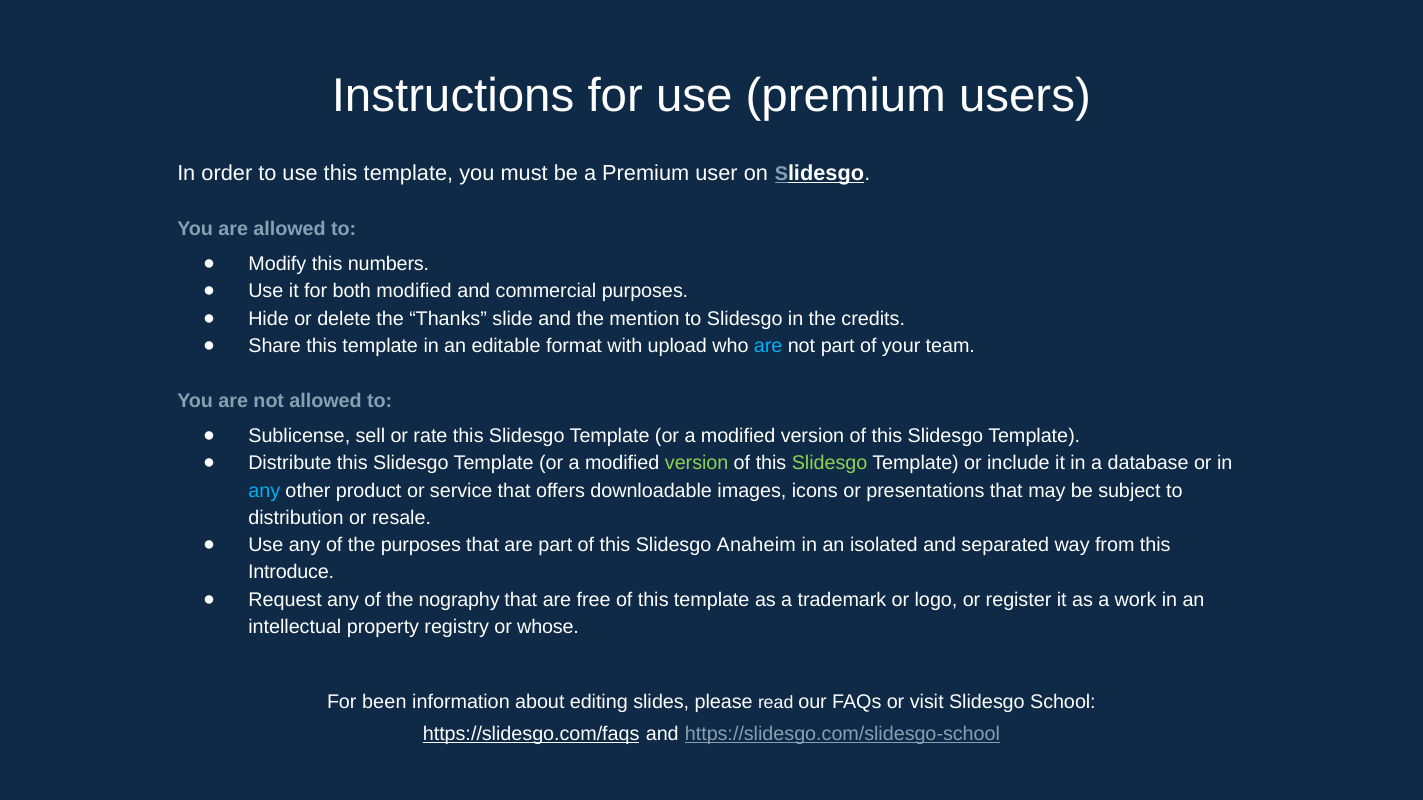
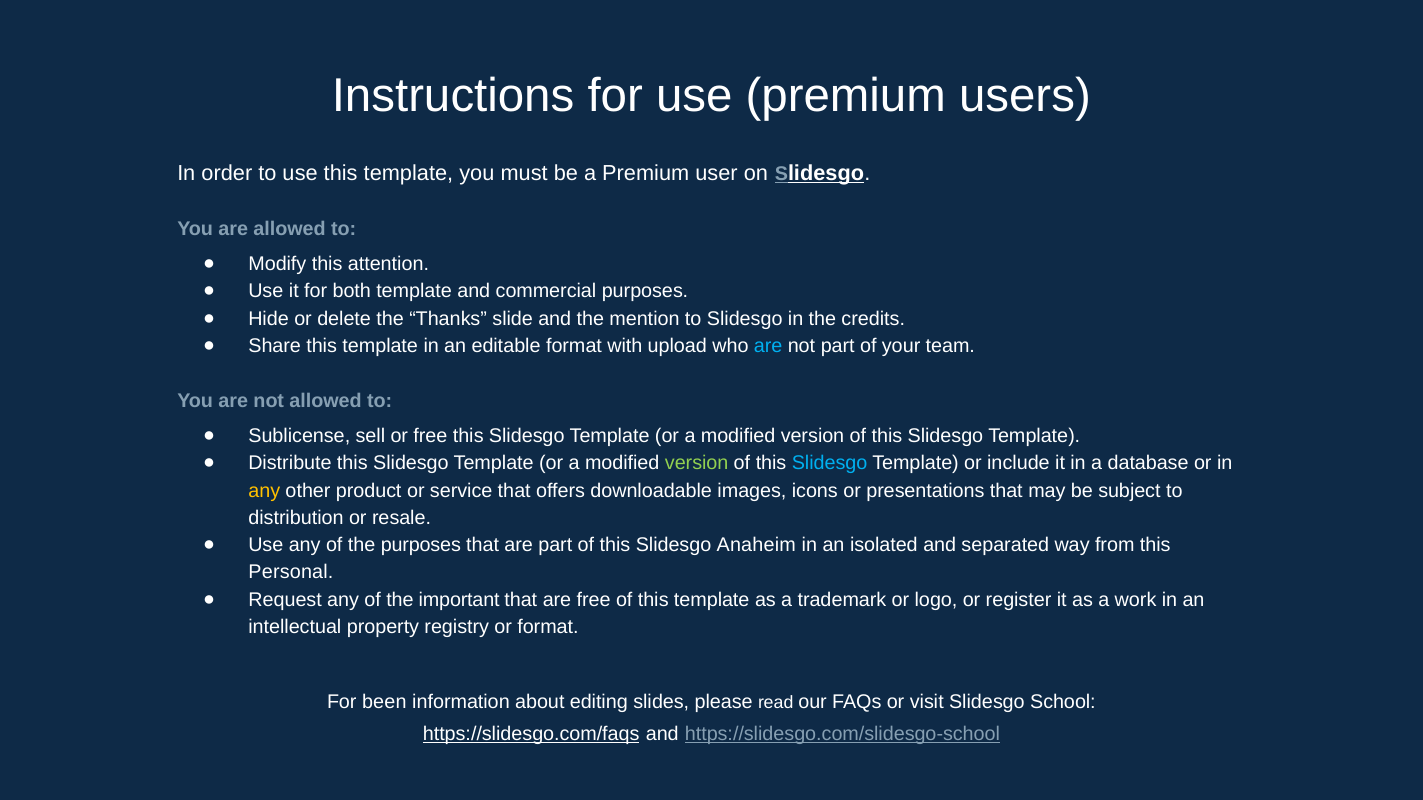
numbers: numbers -> attention (388, 264)
both modified: modified -> template (414, 292)
or rate: rate -> free (430, 436)
Slidesgo colour: light green -> light blue (830, 464)
any colour: light blue -> yellow (264, 491)
Introduce: Introduce -> Personal (291, 573)
nography: nography -> important (459, 600)
or whose: whose -> format (548, 627)
